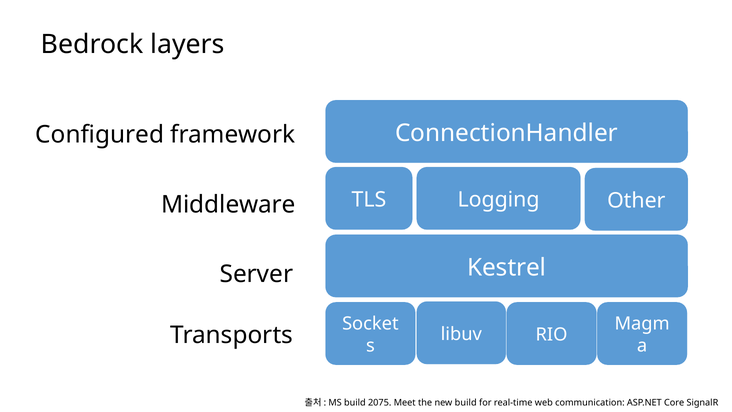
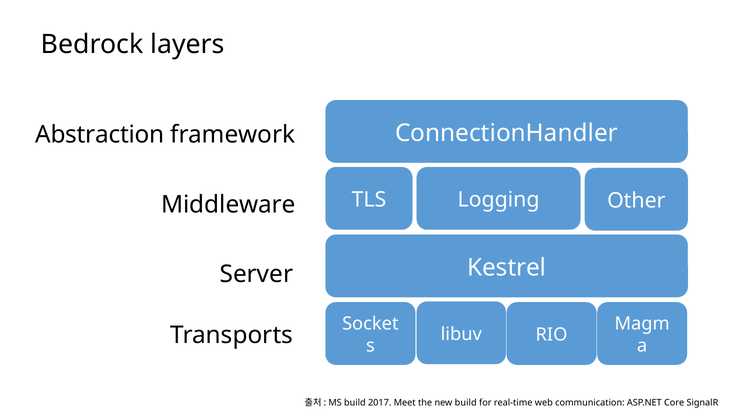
Configured: Configured -> Abstraction (100, 135)
2075: 2075 -> 2017 (380, 403)
